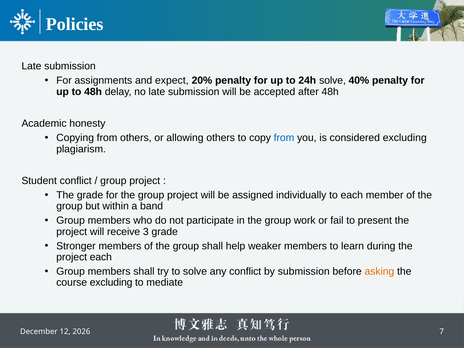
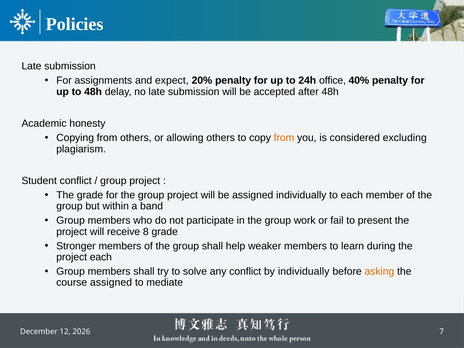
24h solve: solve -> office (333, 81)
from colour: blue -> orange (284, 138)
3: 3 -> 8 (146, 232)
by submission: submission -> individually (304, 271)
course excluding: excluding -> assigned (111, 283)
